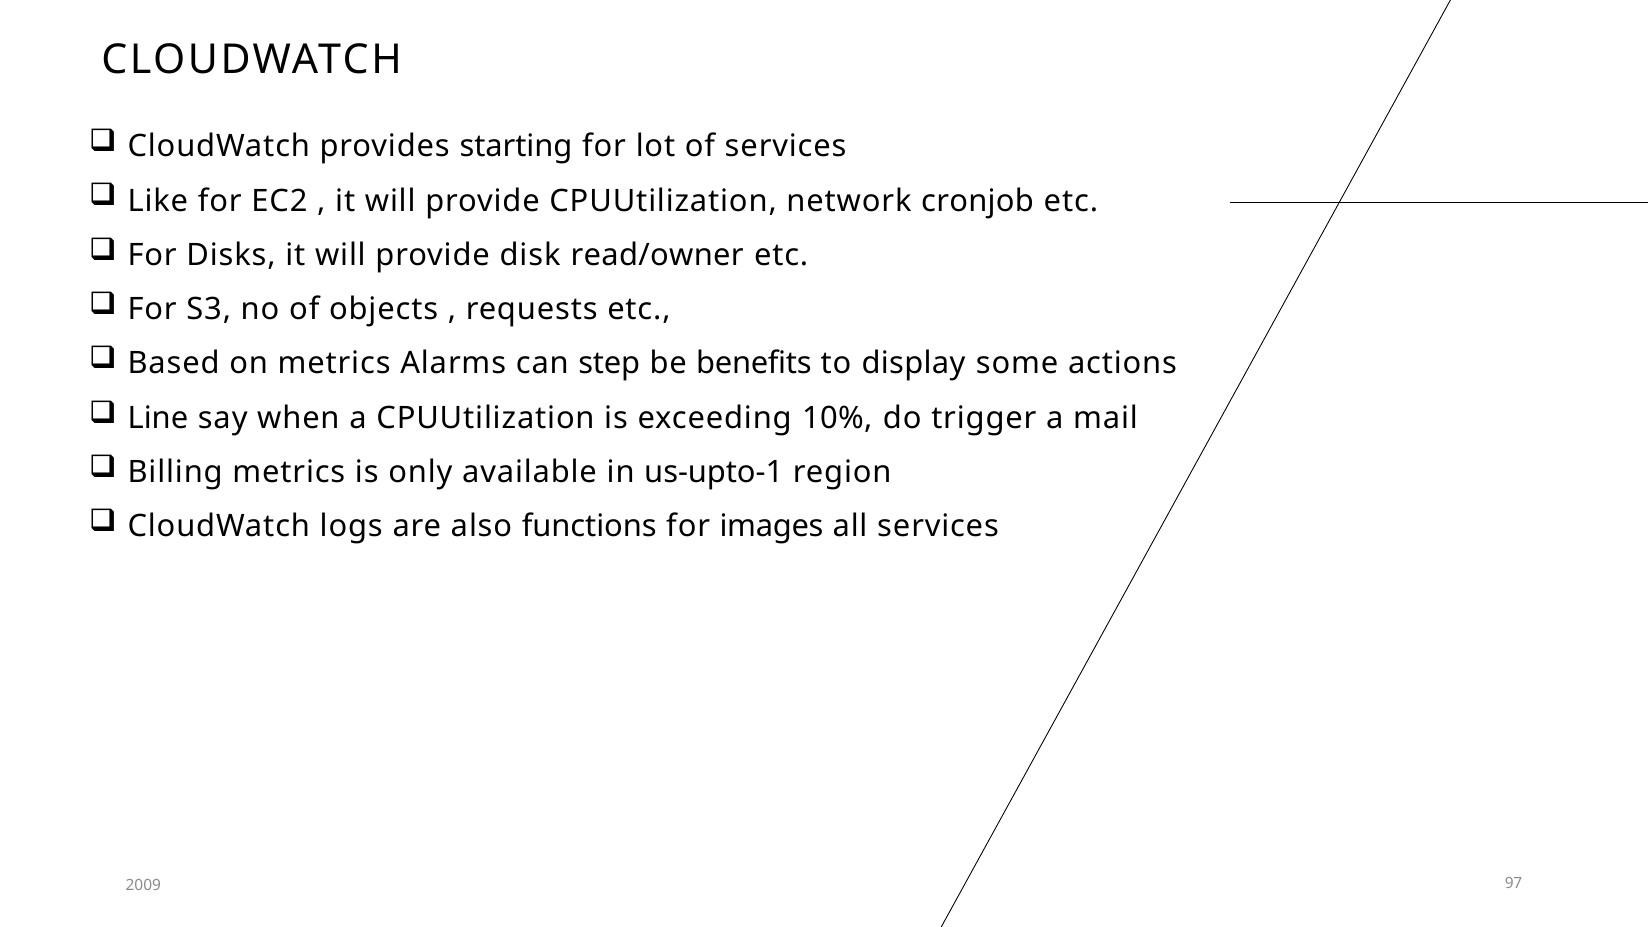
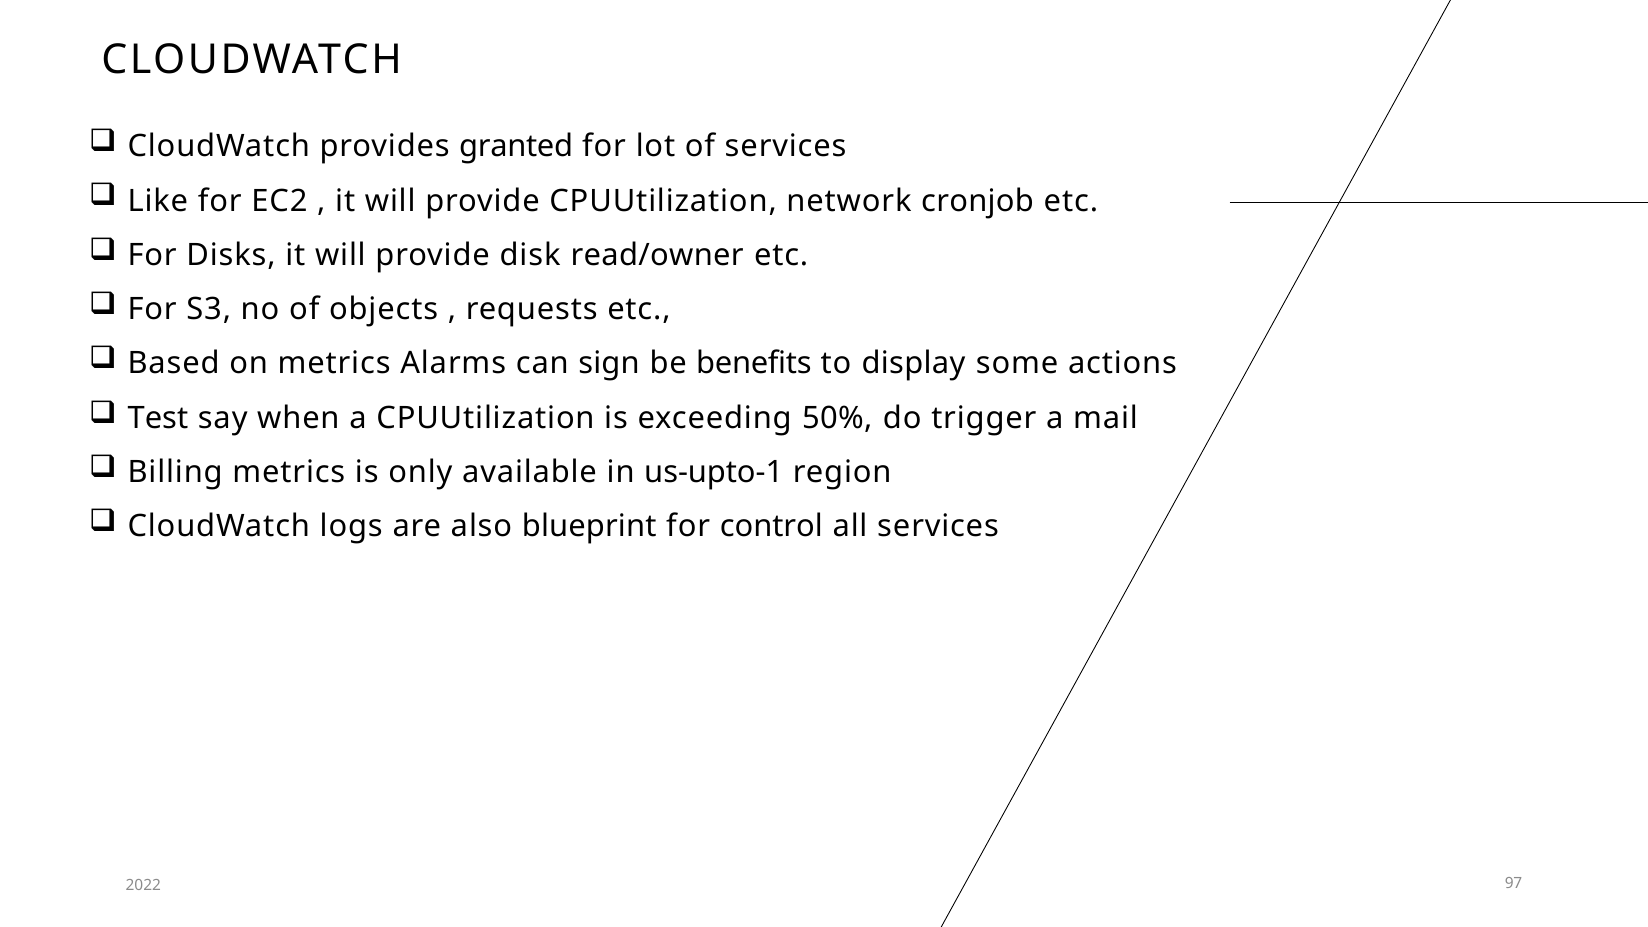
starting: starting -> granted (516, 147)
step: step -> sign (609, 364)
Line: Line -> Test (158, 418)
10%: 10% -> 50% (837, 418)
functions: functions -> blueprint (589, 526)
images: images -> control (771, 526)
2009: 2009 -> 2022 (143, 885)
